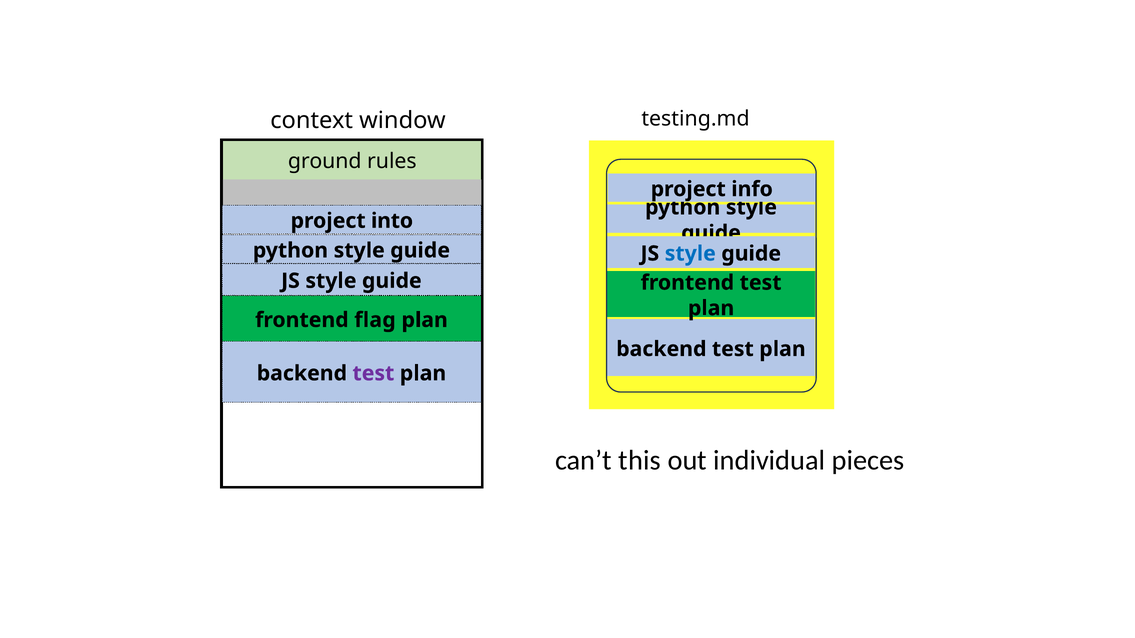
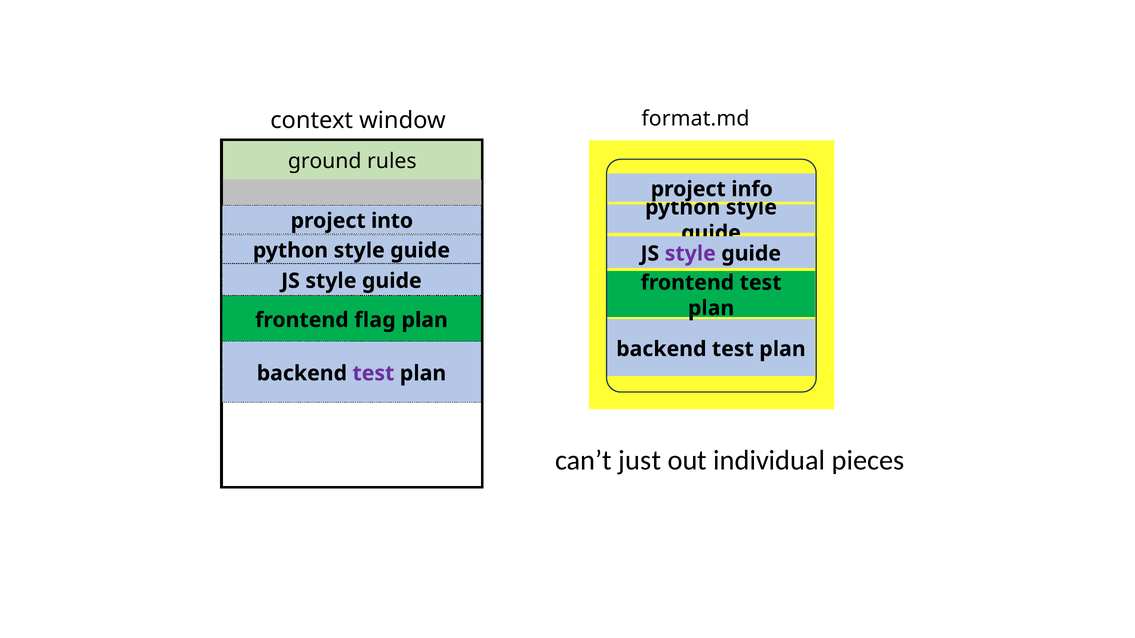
testing.md: testing.md -> format.md (695, 119)
style colour: blue -> purple (690, 254)
this: this -> just (640, 461)
